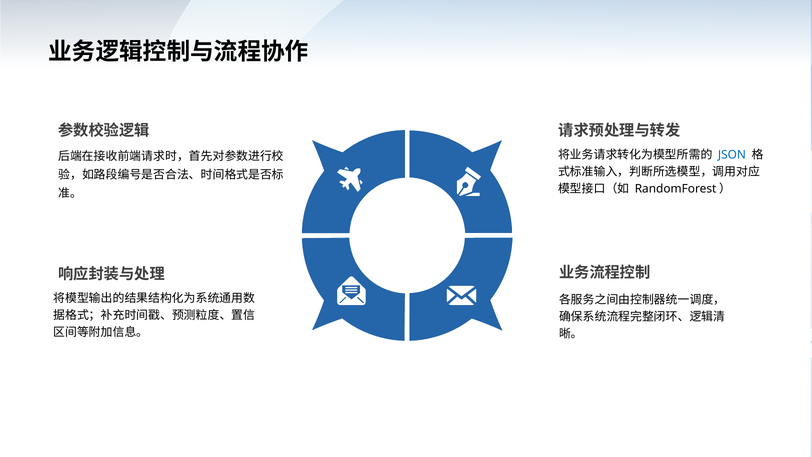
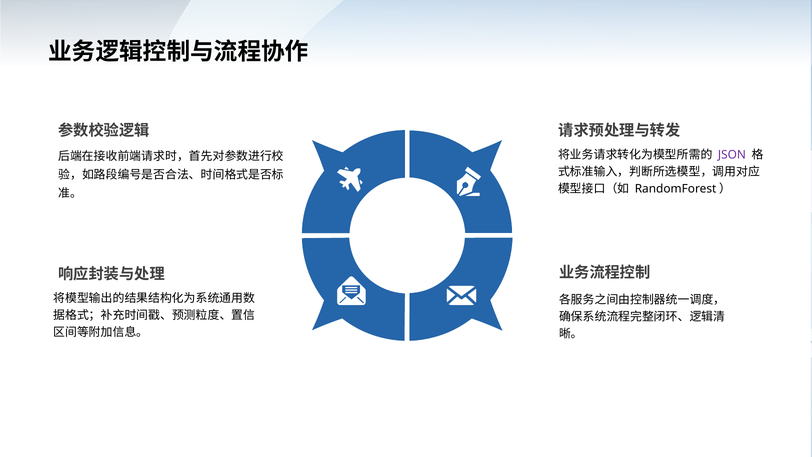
JSON colour: blue -> purple (732, 155)
